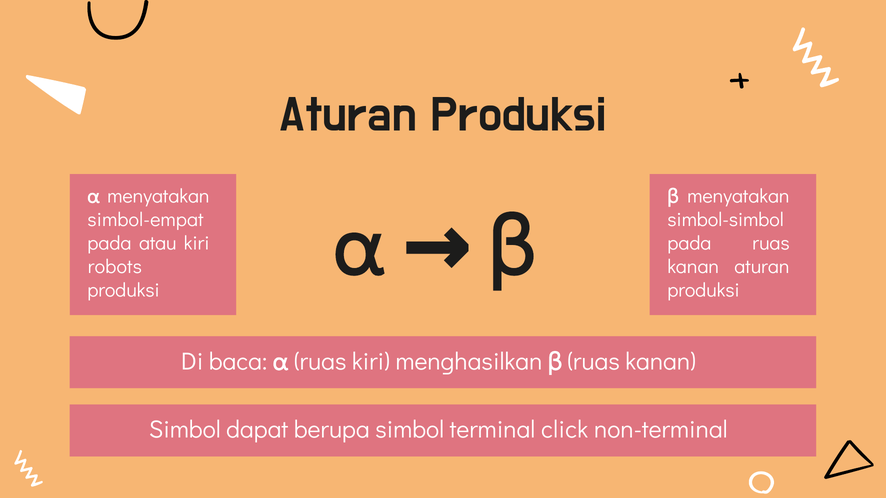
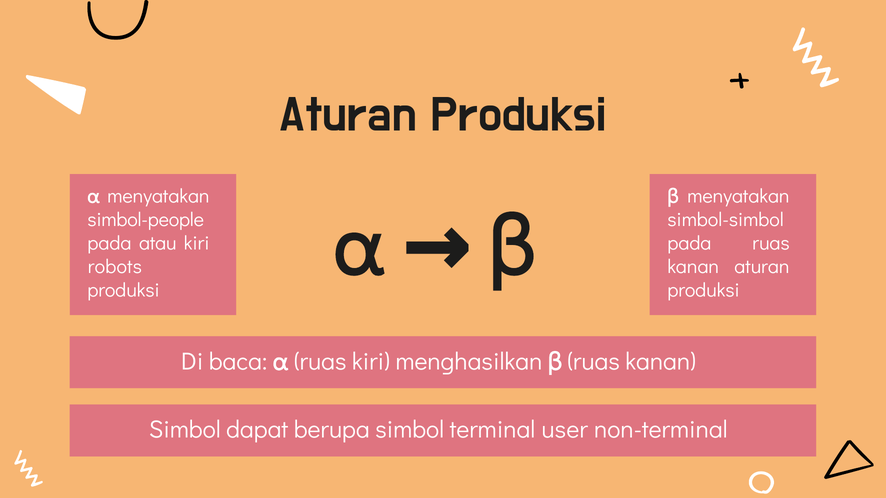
simbol-empat: simbol-empat -> simbol-people (146, 220)
click: click -> user (565, 430)
